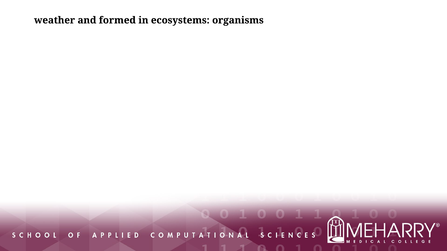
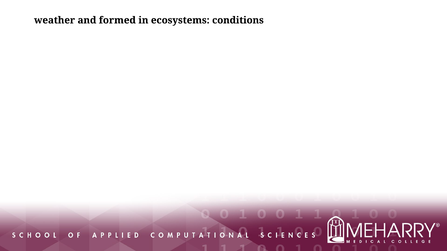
organisms: organisms -> conditions (238, 20)
